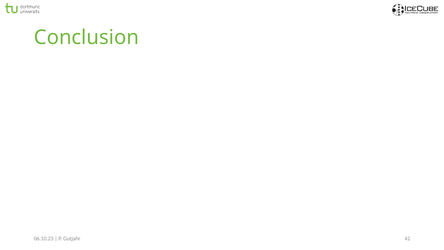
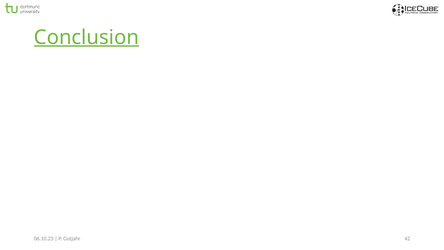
Conclusion underline: none -> present (86, 37)
